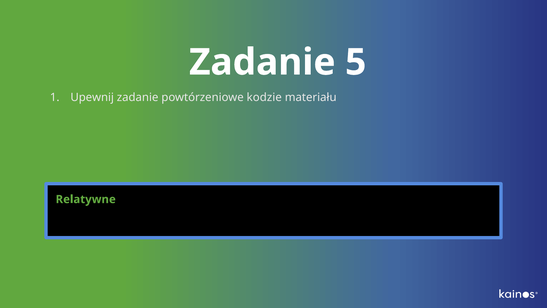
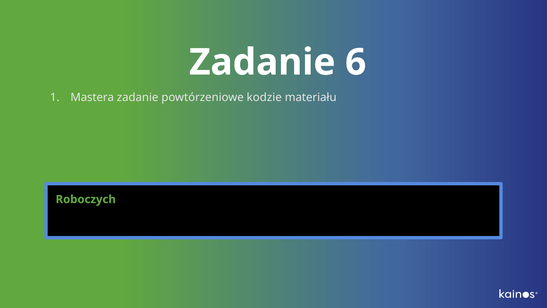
5: 5 -> 6 (356, 62)
Upewnij: Upewnij -> Mastera (92, 97)
Relatywne: Relatywne -> Roboczych (86, 199)
